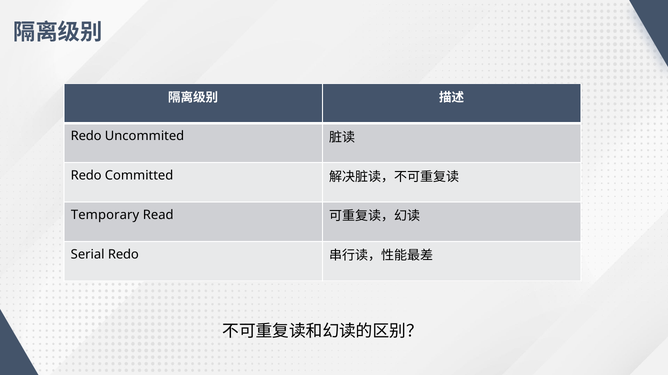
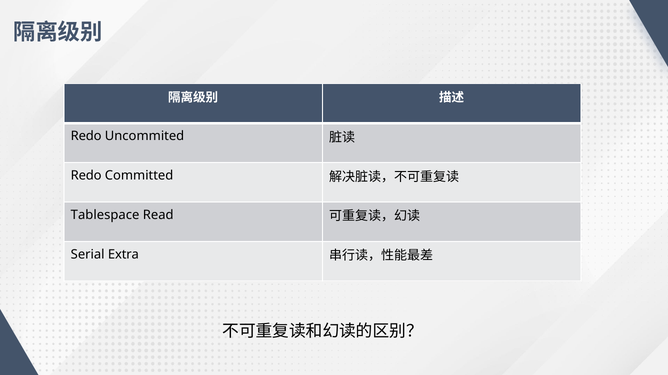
Temporary: Temporary -> Tablespace (105, 215)
Serial Redo: Redo -> Extra (123, 255)
